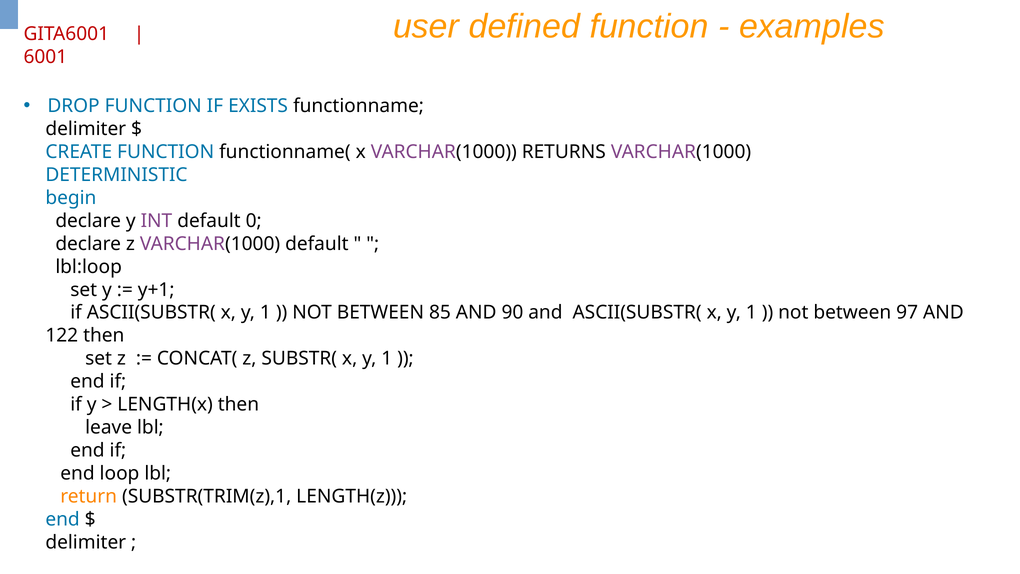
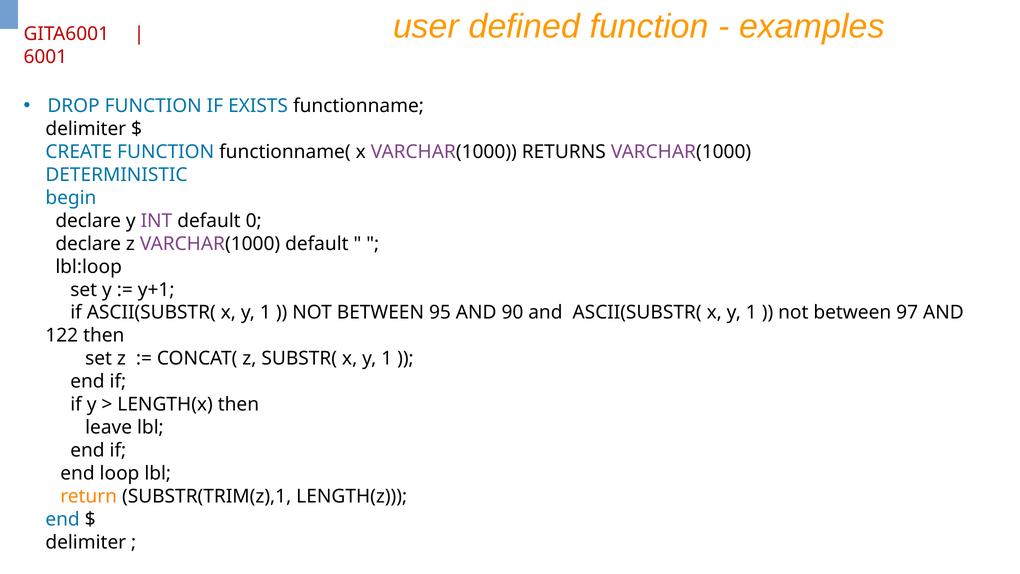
85: 85 -> 95 (440, 313)
